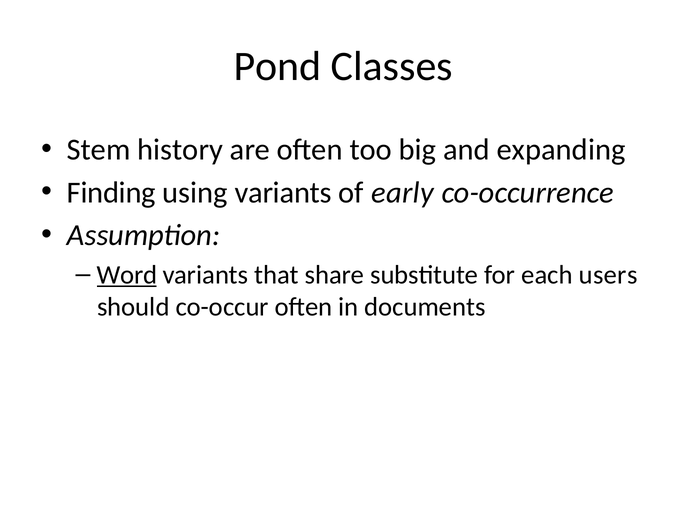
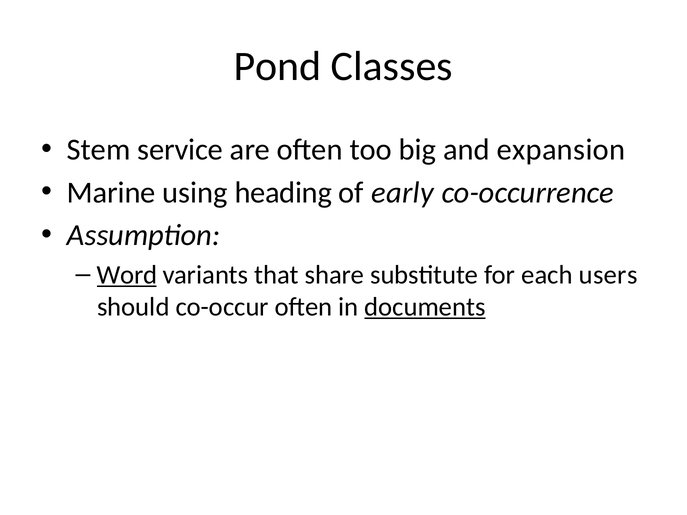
history: history -> service (180, 150)
expanding: expanding -> expansion (561, 150)
Finding: Finding -> Marine (111, 193)
using variants: variants -> heading (283, 193)
documents underline: none -> present (425, 307)
